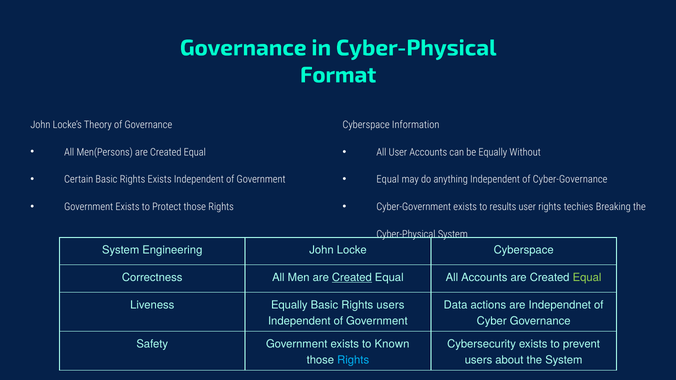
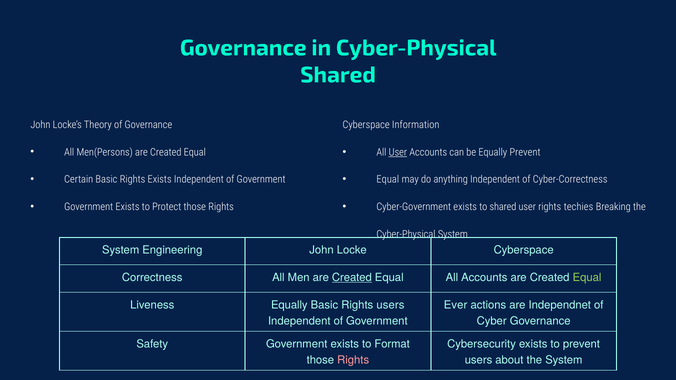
Format: Format -> Shared (338, 75)
User underline: none -> present (398, 152)
Equally Without: Without -> Prevent (525, 152)
Cyber-Governance: Cyber-Governance -> Cyber-Correctness (570, 180)
to results: results -> shared (503, 207)
Data: Data -> Ever (456, 305)
Known: Known -> Format (392, 344)
Rights colour: light blue -> pink (353, 360)
